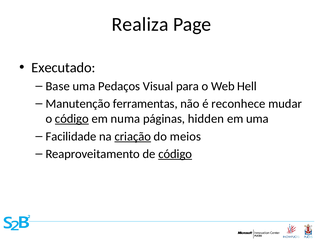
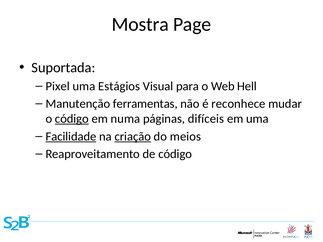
Realiza: Realiza -> Mostra (140, 25)
Executado: Executado -> Suportada (63, 68)
Base: Base -> Pixel (58, 86)
Pedaços: Pedaços -> Estágios (119, 86)
hidden: hidden -> difíceis (206, 119)
Facilidade underline: none -> present (71, 137)
código underline: present -> none (175, 154)
